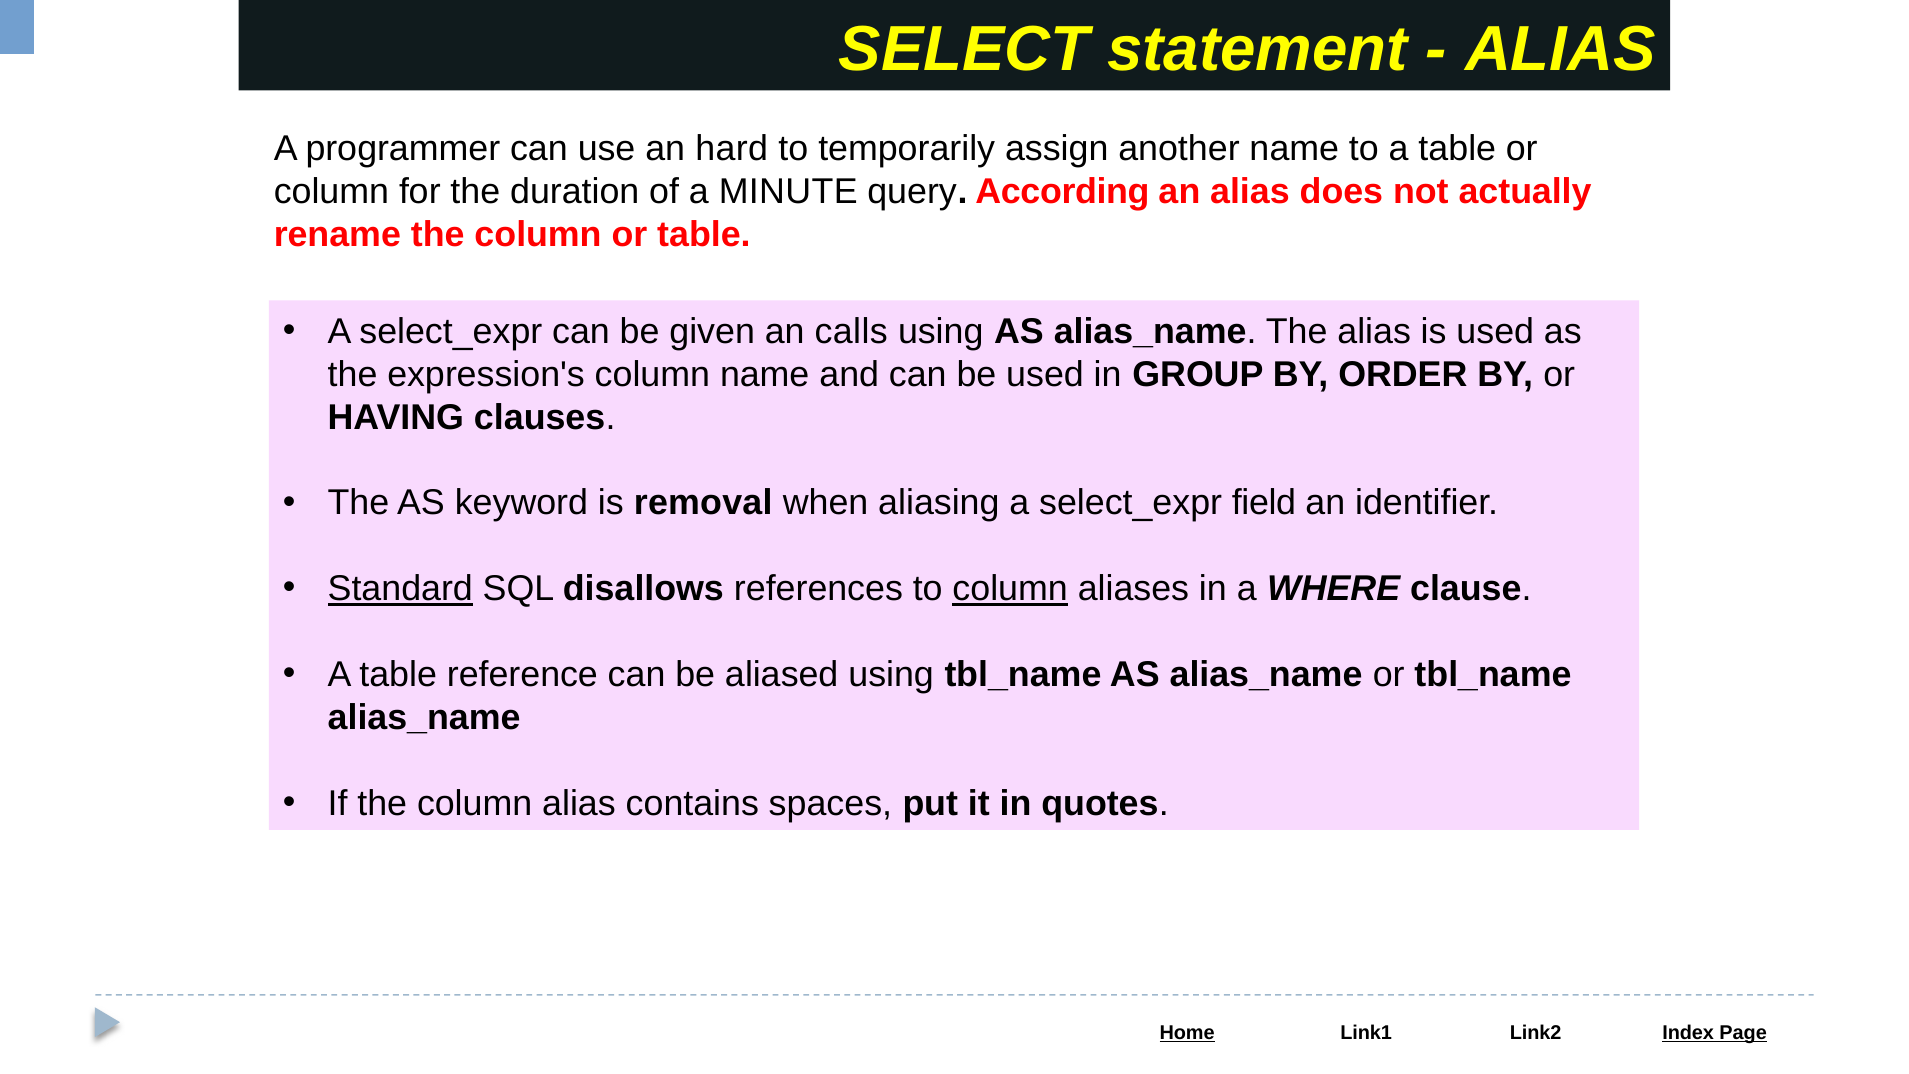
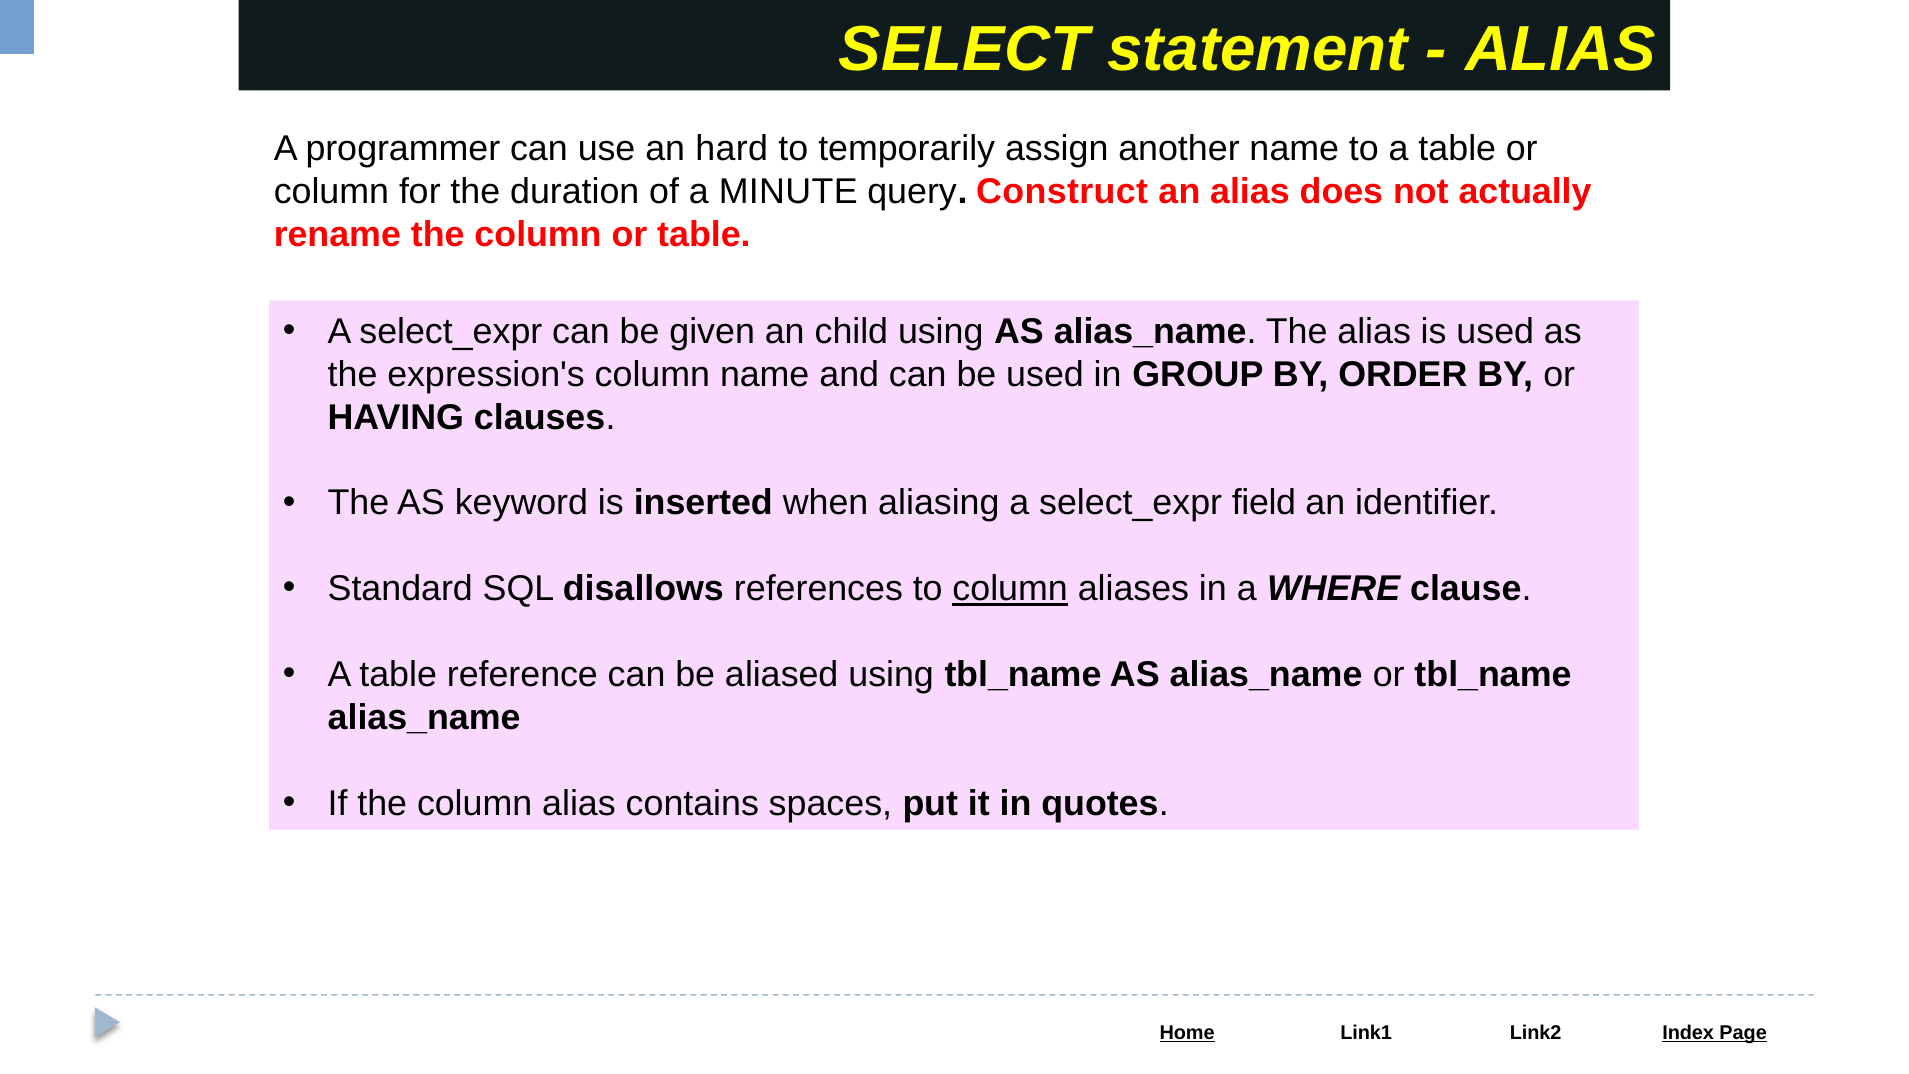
According: According -> Construct (1062, 192)
calls: calls -> child (851, 331)
removal: removal -> inserted (703, 503)
Standard underline: present -> none (400, 589)
